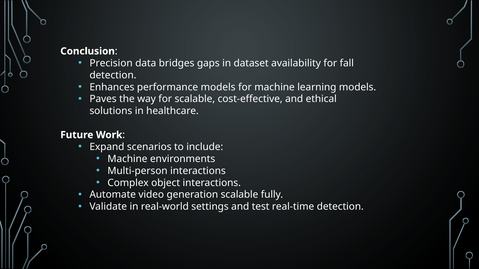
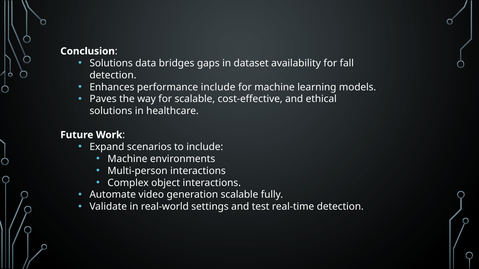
Precision: Precision -> Solutions (111, 63)
performance models: models -> include (218, 87)
